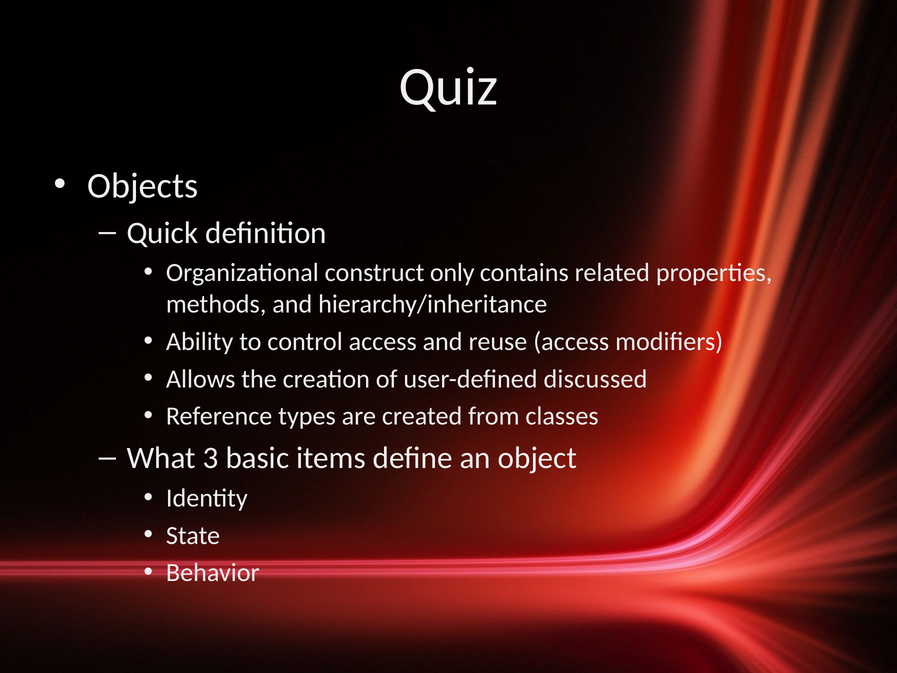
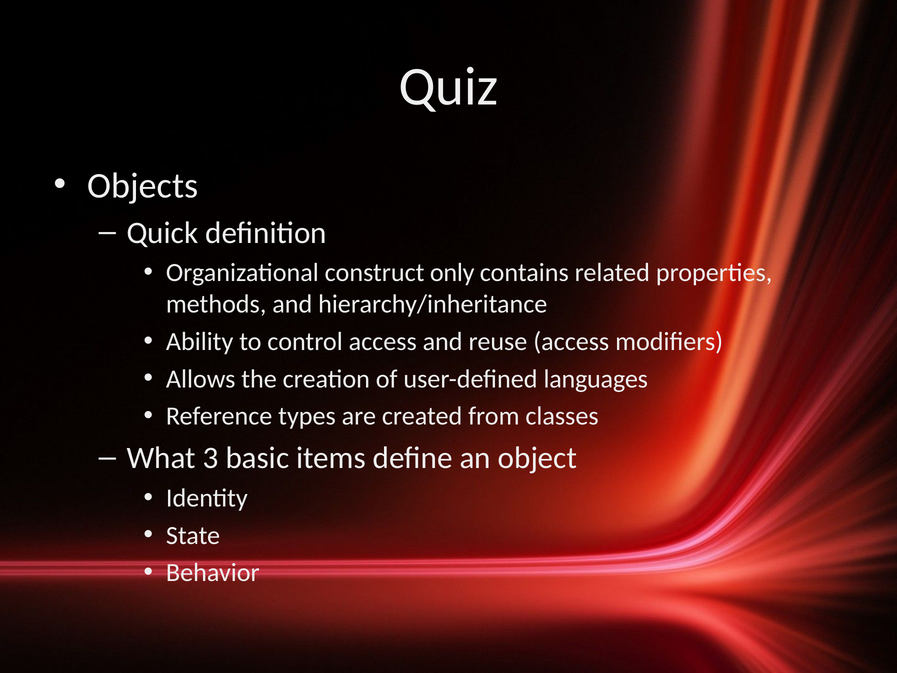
discussed: discussed -> languages (596, 379)
